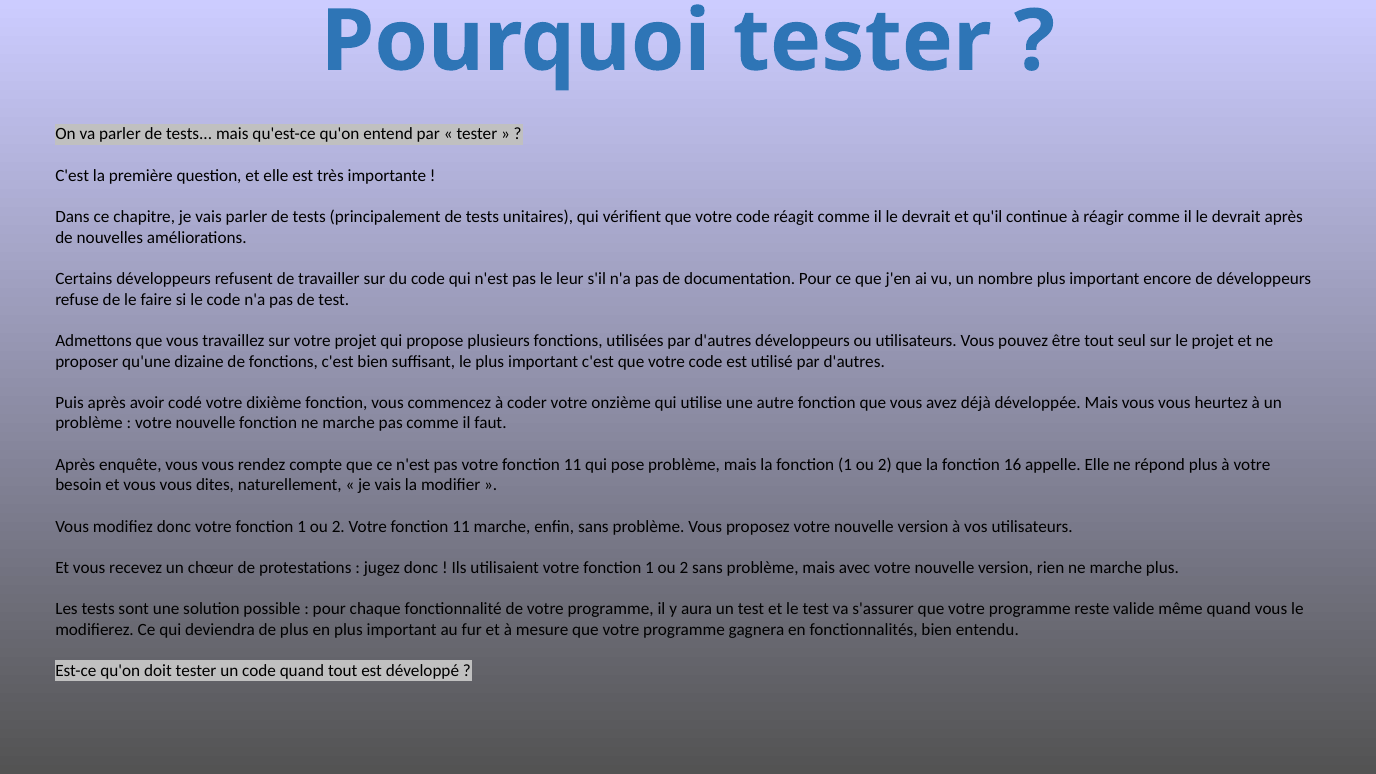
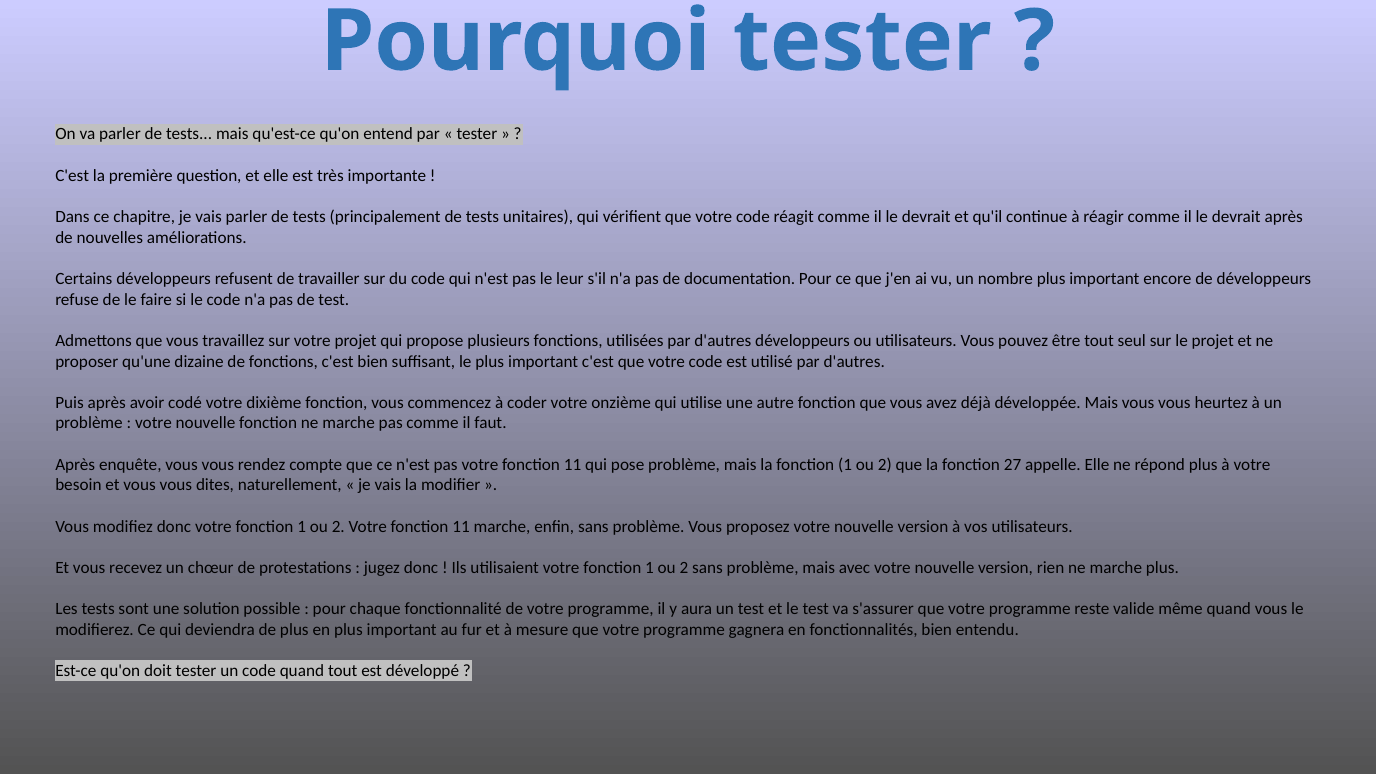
16: 16 -> 27 (1013, 465)
